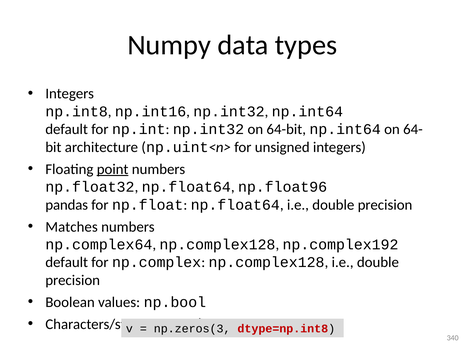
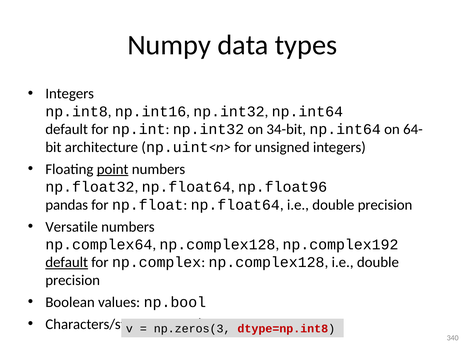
64-bit: 64-bit -> 34-bit (286, 129)
Matches: Matches -> Versatile (72, 227)
default underline: none -> present (67, 262)
